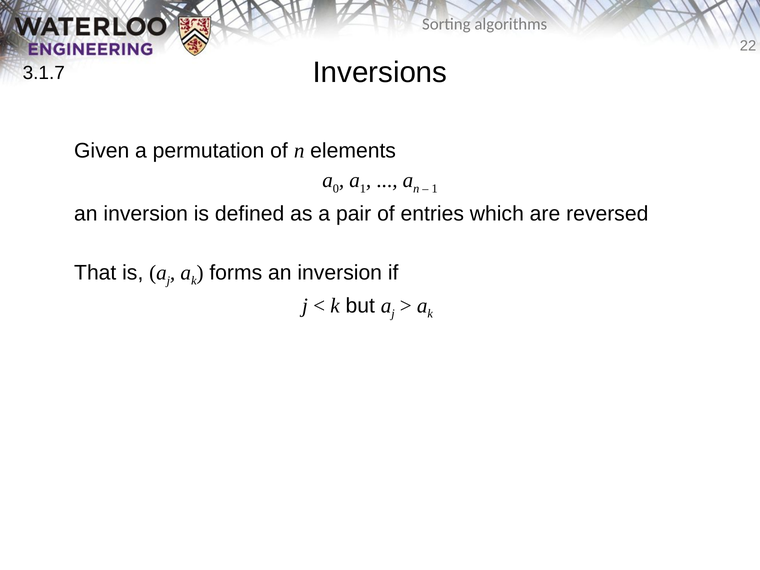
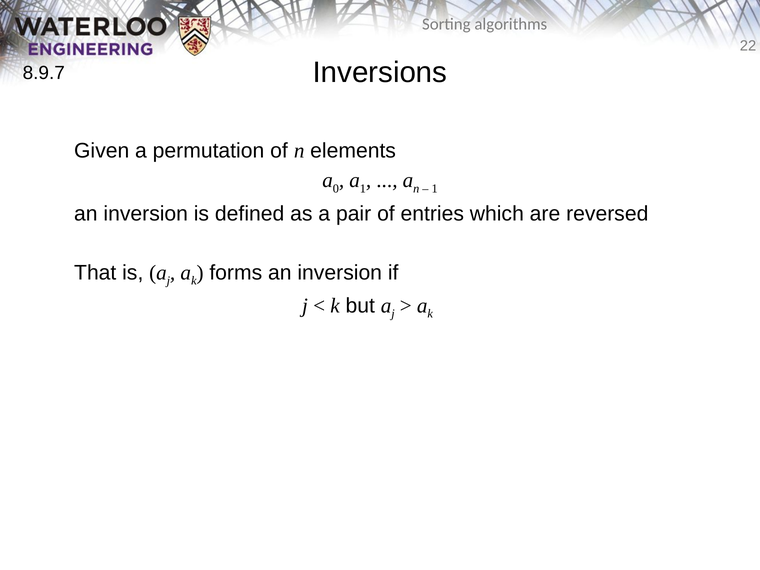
3.1.7: 3.1.7 -> 8.9.7 (44, 73)
